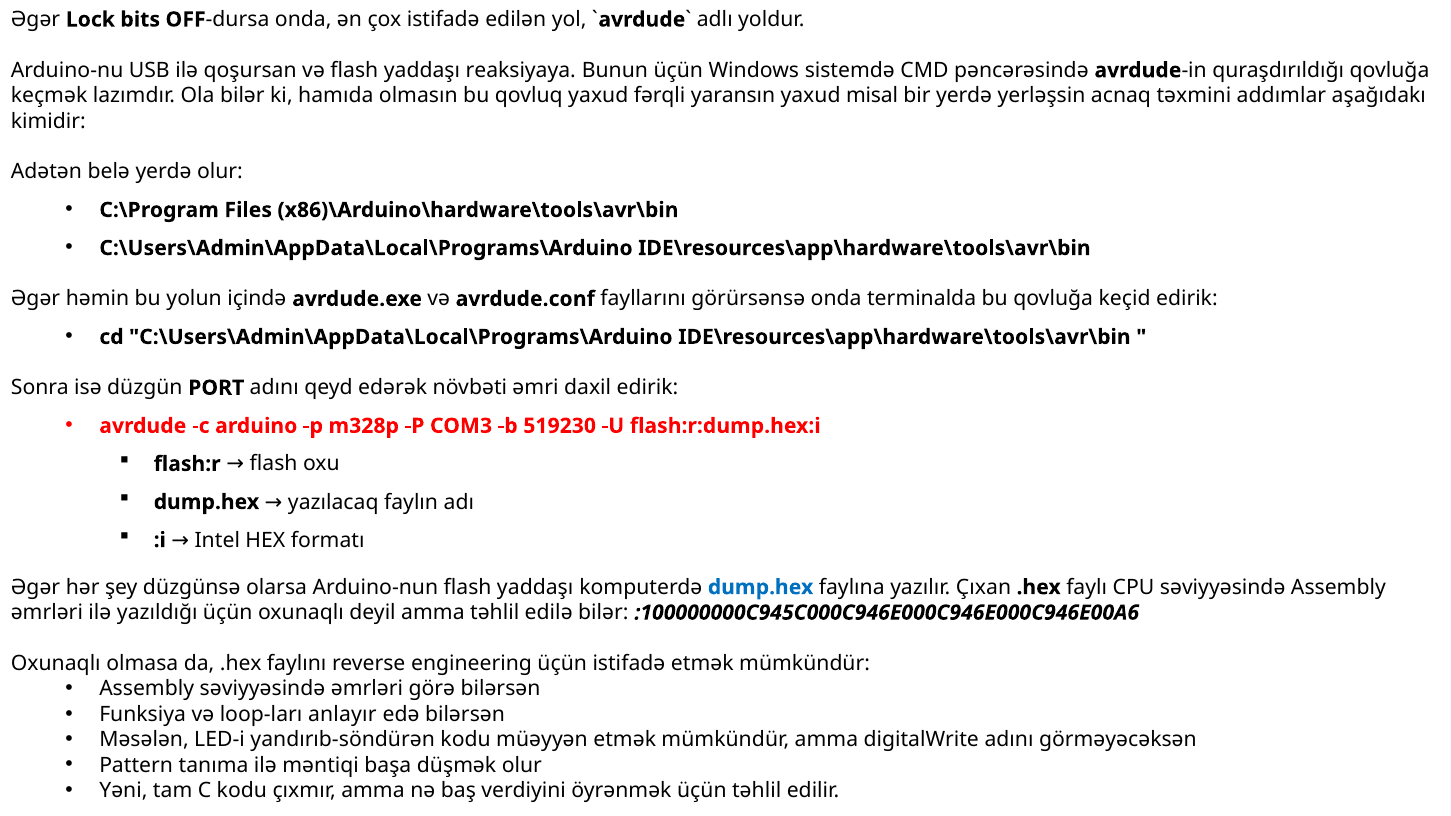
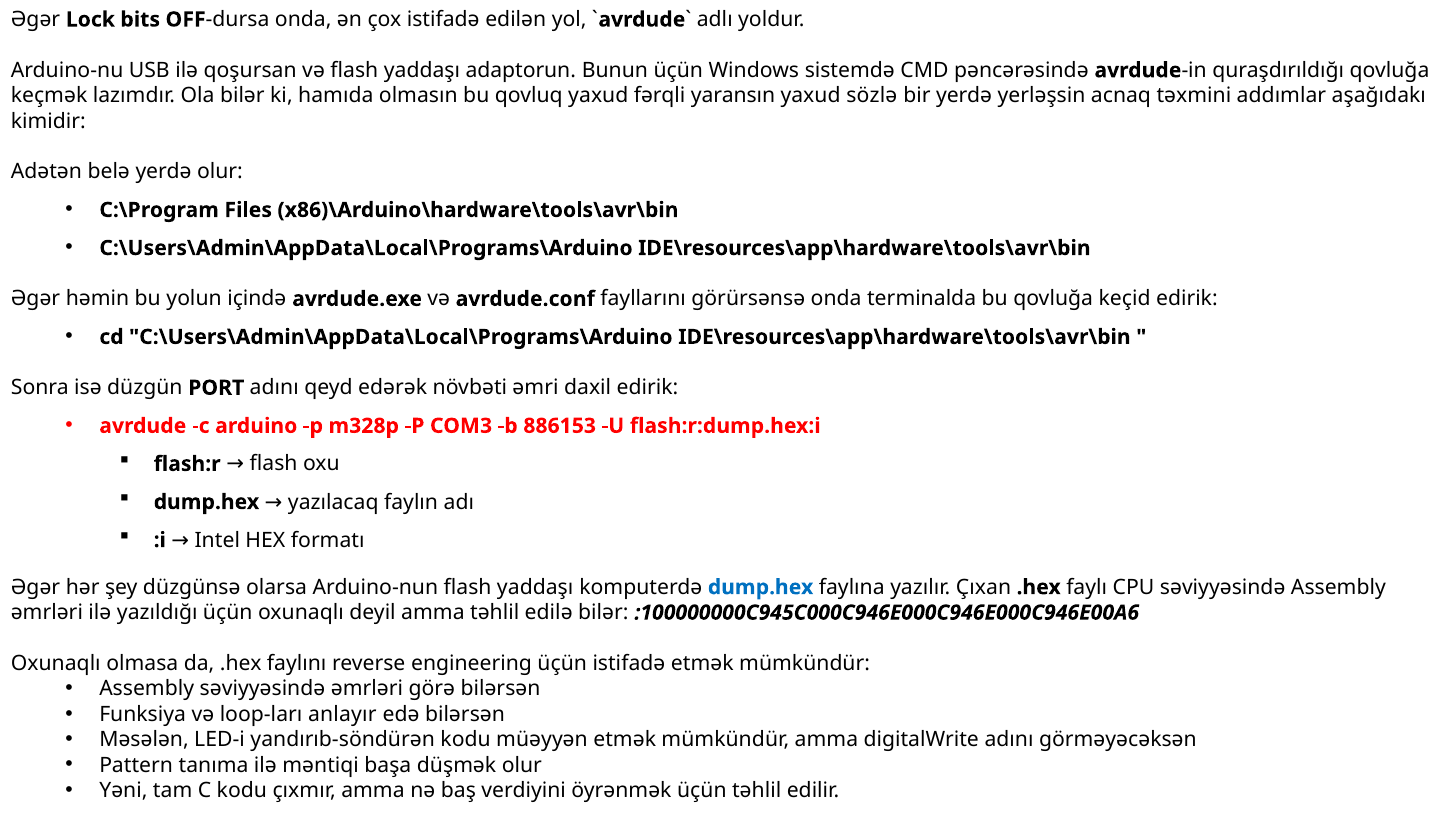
reaksiyaya: reaksiyaya -> adaptorun (521, 70)
misal: misal -> sözlə (872, 96)
519230: 519230 -> 886153 (560, 426)
